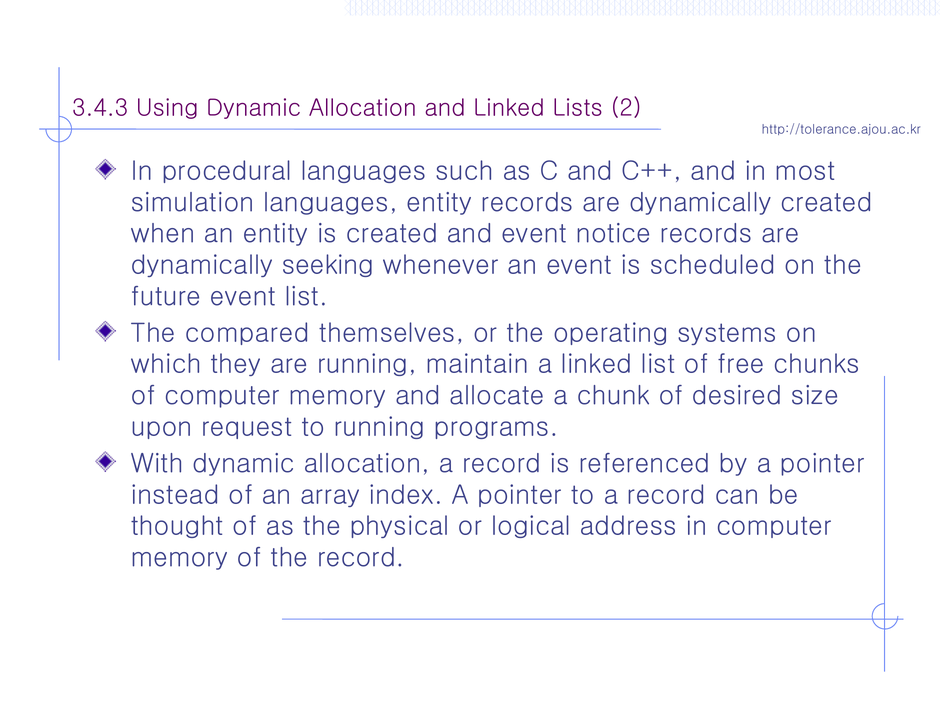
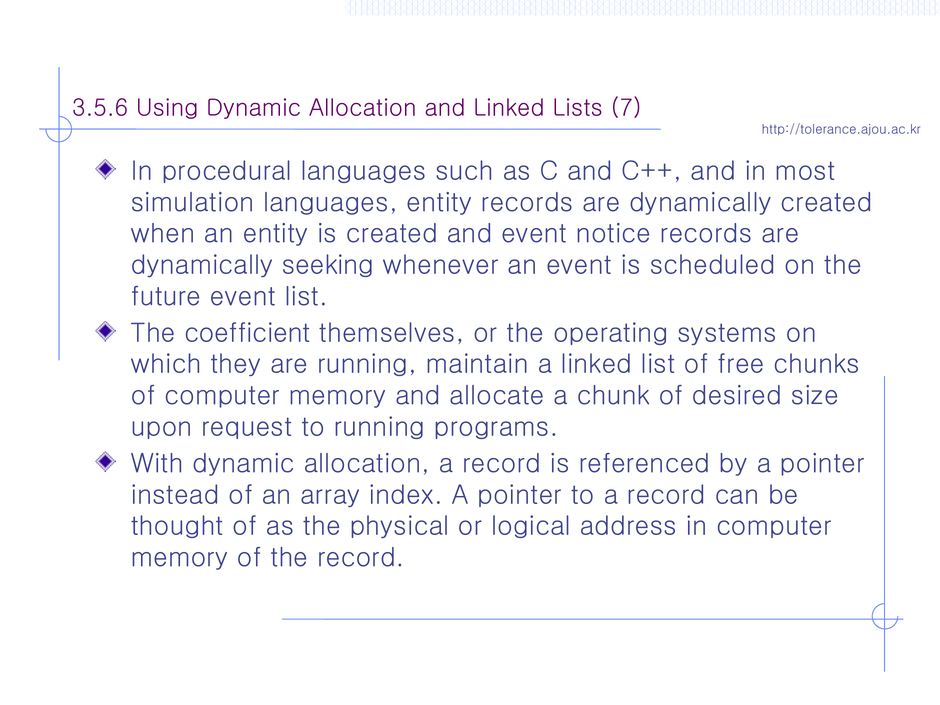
3.4.3: 3.4.3 -> 3.5.6 (100, 108)
2: 2 -> 7 (626, 108)
compared: compared -> coefficient (247, 333)
